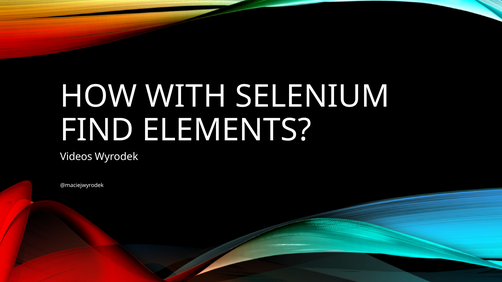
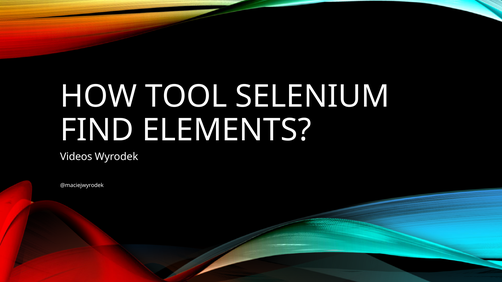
WITH: WITH -> TOOL (186, 96)
